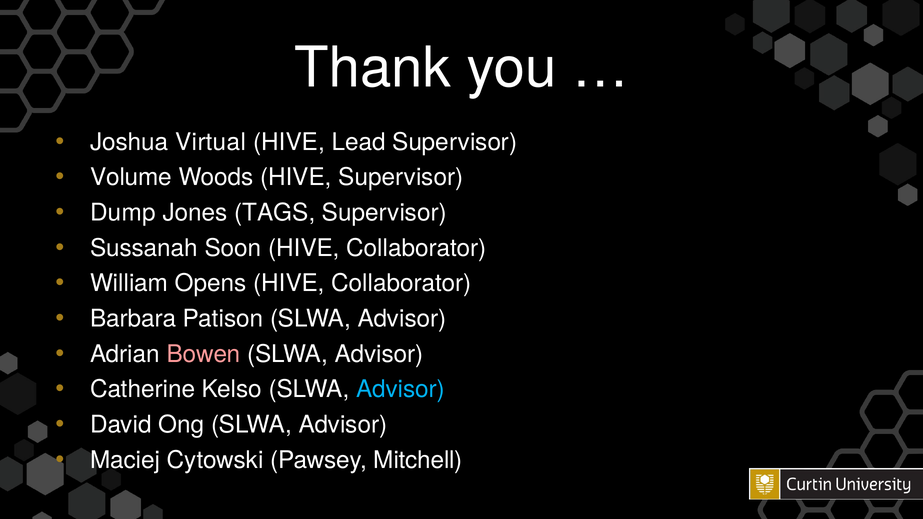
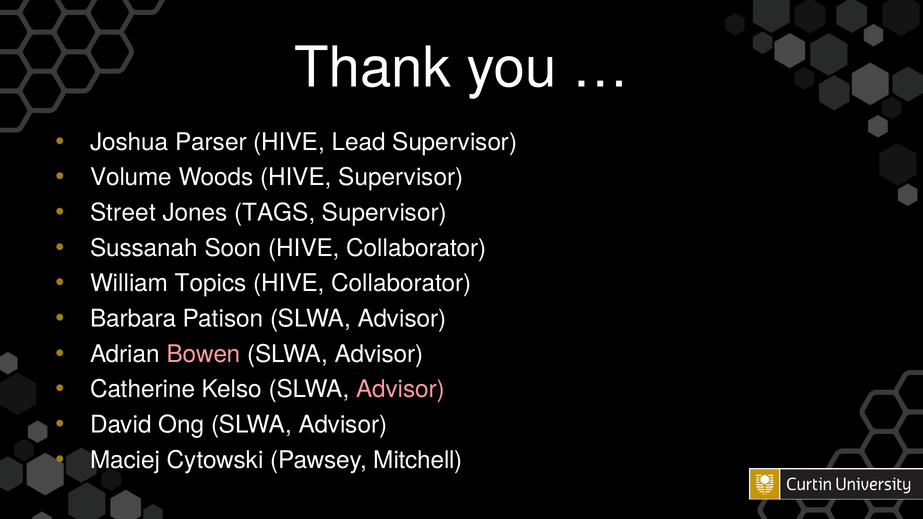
Virtual: Virtual -> Parser (211, 142)
Dump: Dump -> Street (123, 213)
Opens: Opens -> Topics (211, 284)
Advisor colour: light blue -> pink (401, 390)
